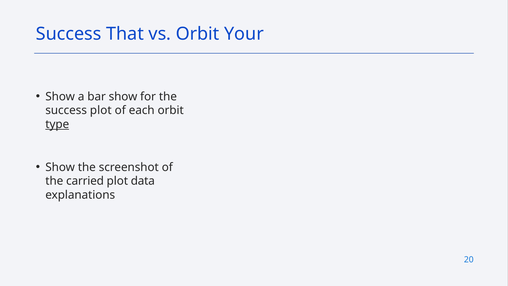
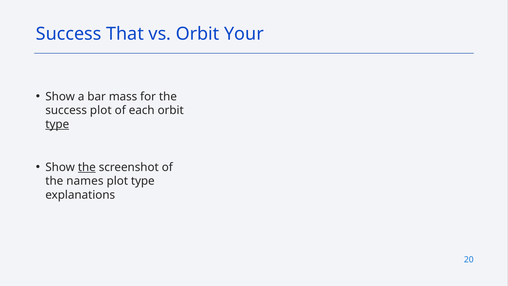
bar show: show -> mass (123, 96)
the underline: none -> present (87, 167)
carried: carried -> names (85, 181)
plot data: data -> type (143, 181)
